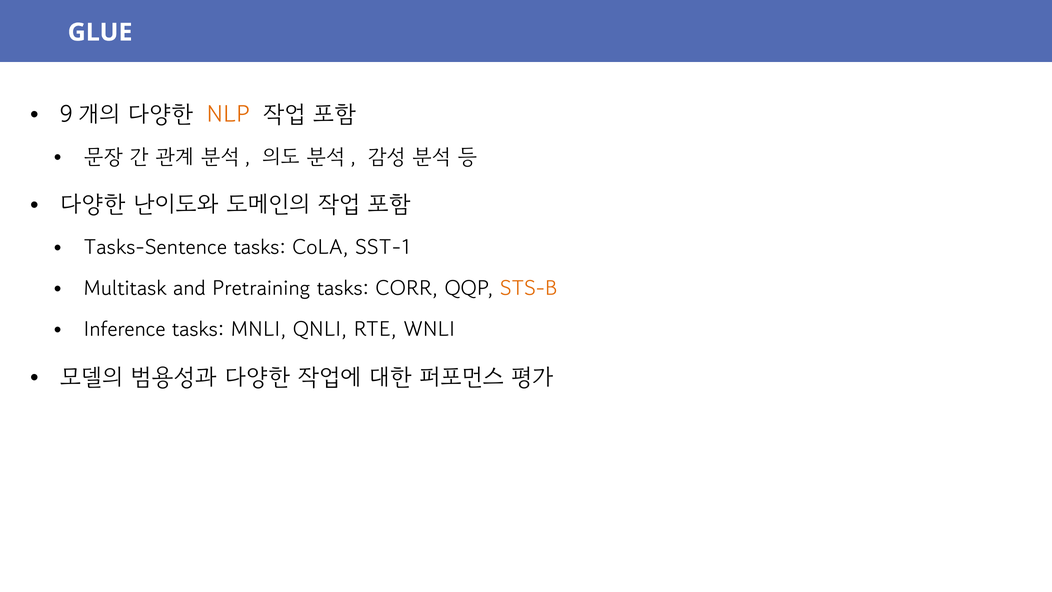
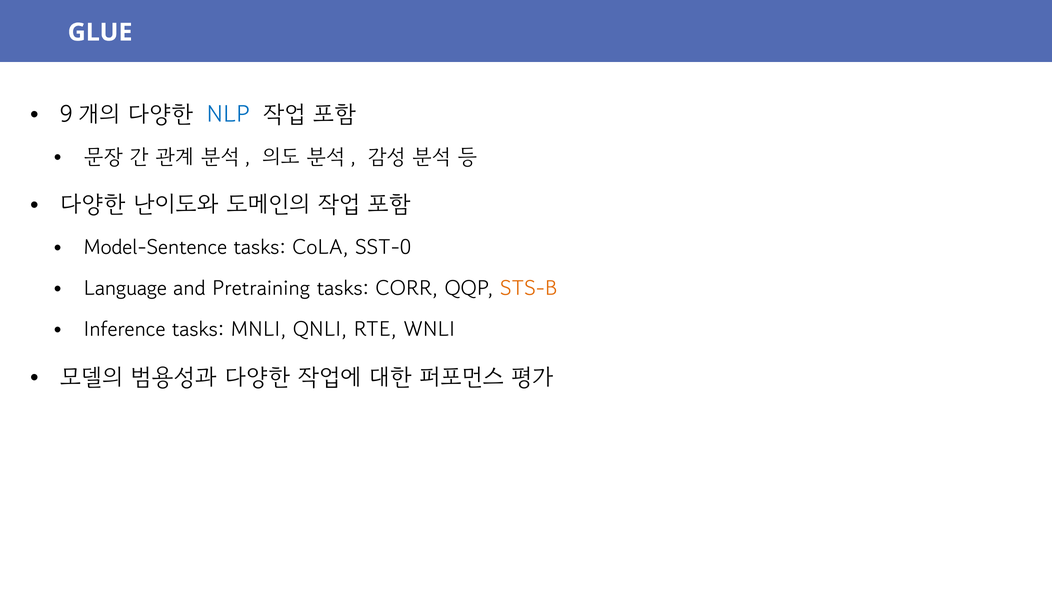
NLP colour: orange -> blue (228, 116)
Tasks-Sentence: Tasks-Sentence -> Model-Sentence (155, 249)
SST-1: SST-1 -> SST-0 (383, 249)
Multitask: Multitask -> Language (125, 290)
